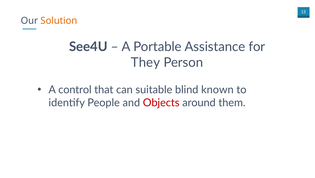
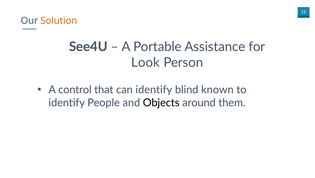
They: They -> Look (145, 62)
can suitable: suitable -> identify (154, 89)
Objects colour: red -> black (161, 102)
